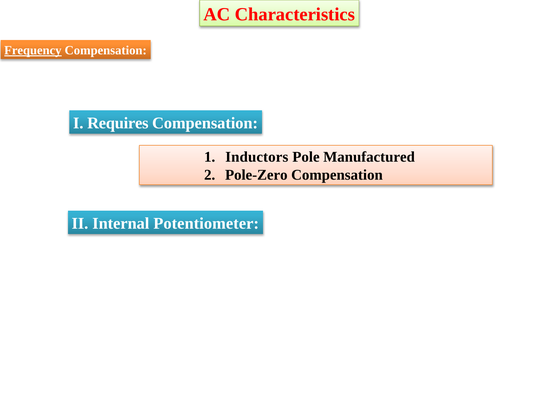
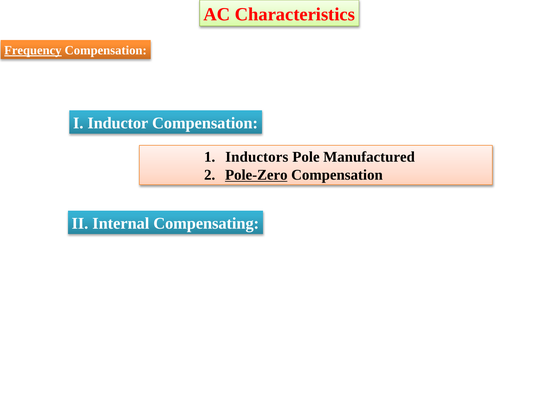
Requires: Requires -> Inductor (118, 123)
Pole-Zero underline: none -> present (256, 175)
Potentiometer: Potentiometer -> Compensating (206, 223)
